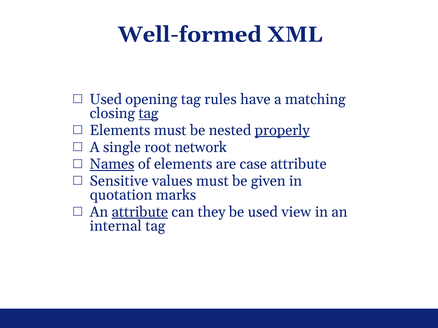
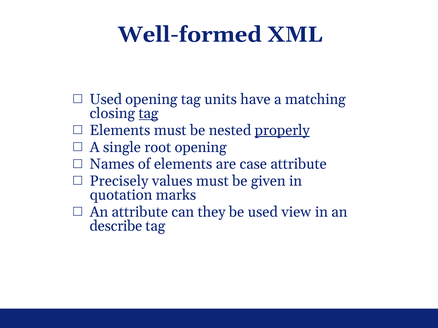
rules: rules -> units (221, 100)
root network: network -> opening (201, 147)
Names underline: present -> none (112, 164)
Sensitive: Sensitive -> Precisely (119, 181)
attribute underline: present -> none (140, 212)
internal: internal -> describe (116, 226)
